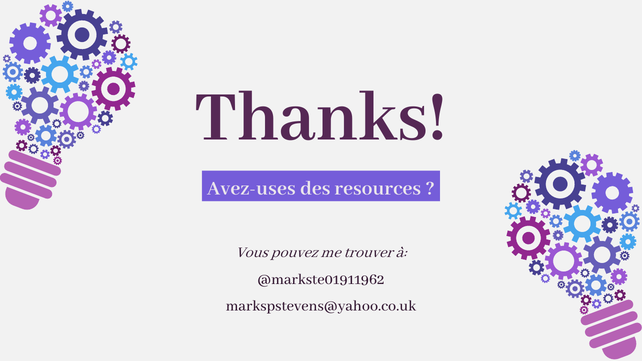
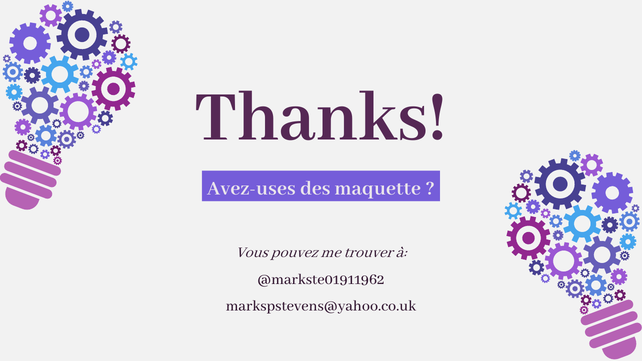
resources: resources -> maquette (378, 188)
